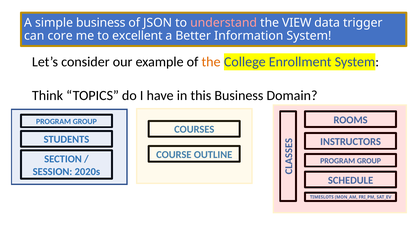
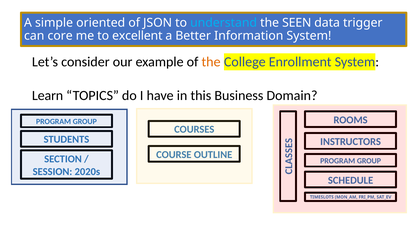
simple business: business -> oriented (101, 23)
understand colour: pink -> light blue (224, 23)
VIEW: VIEW -> SEEN (297, 23)
Think: Think -> Learn (48, 96)
